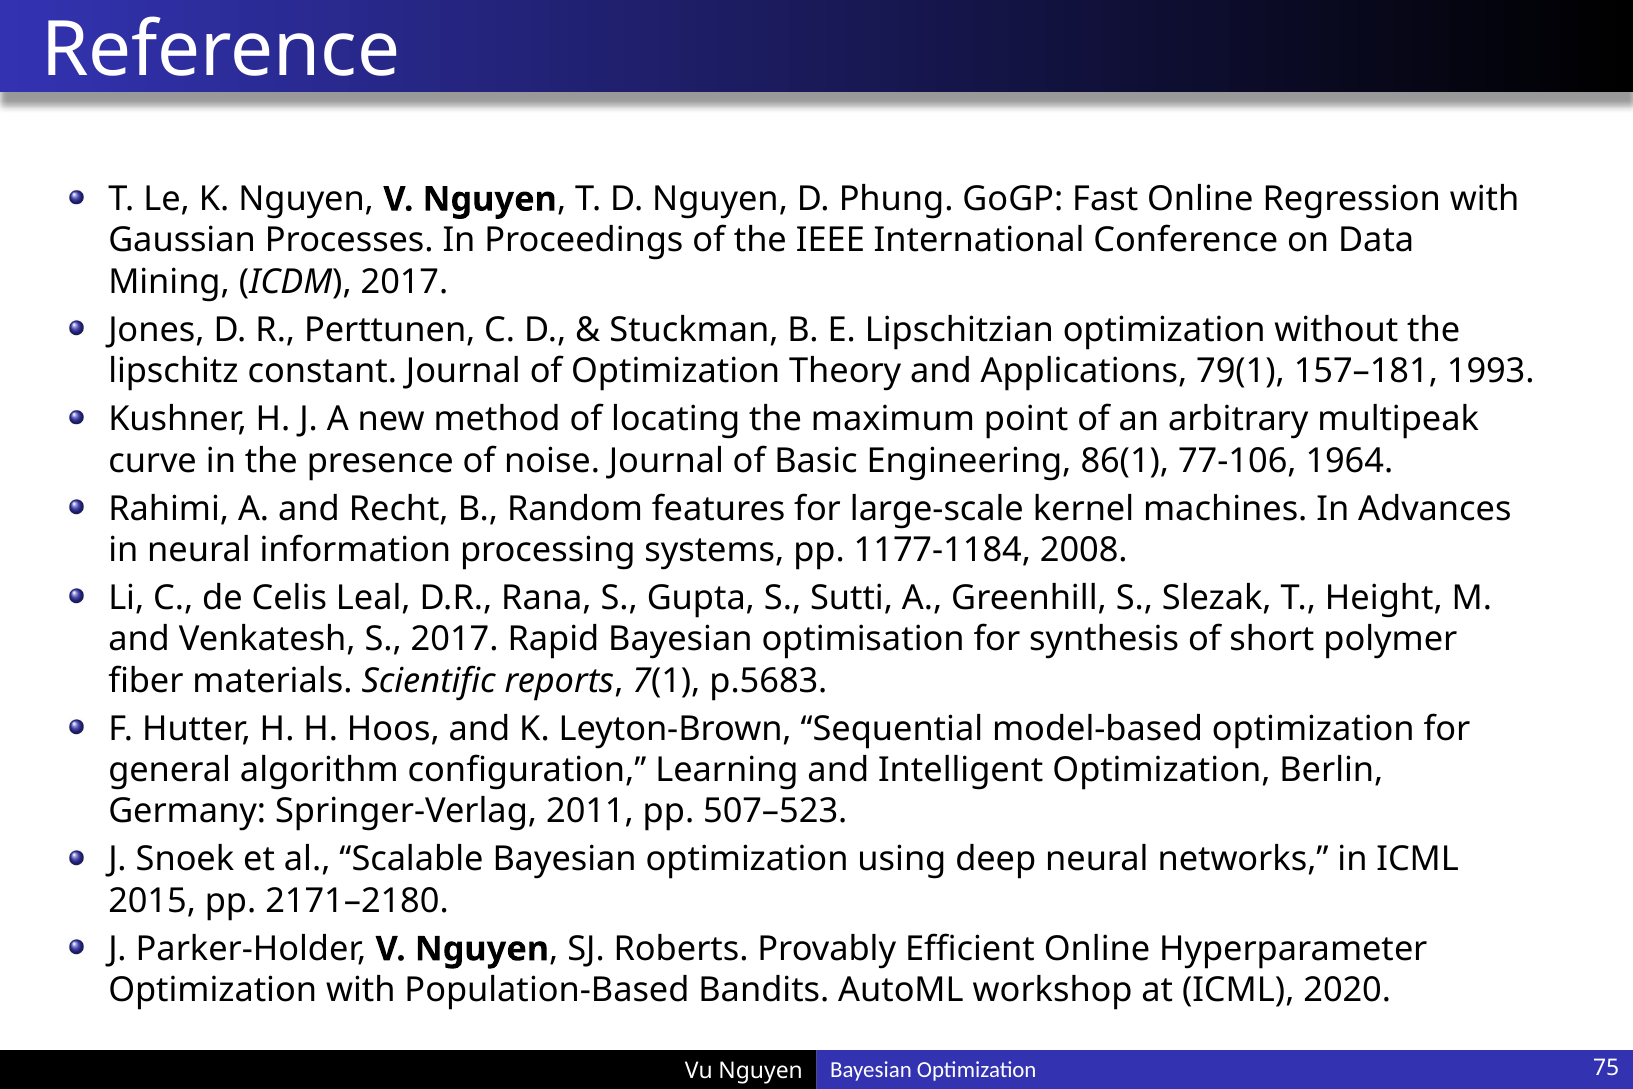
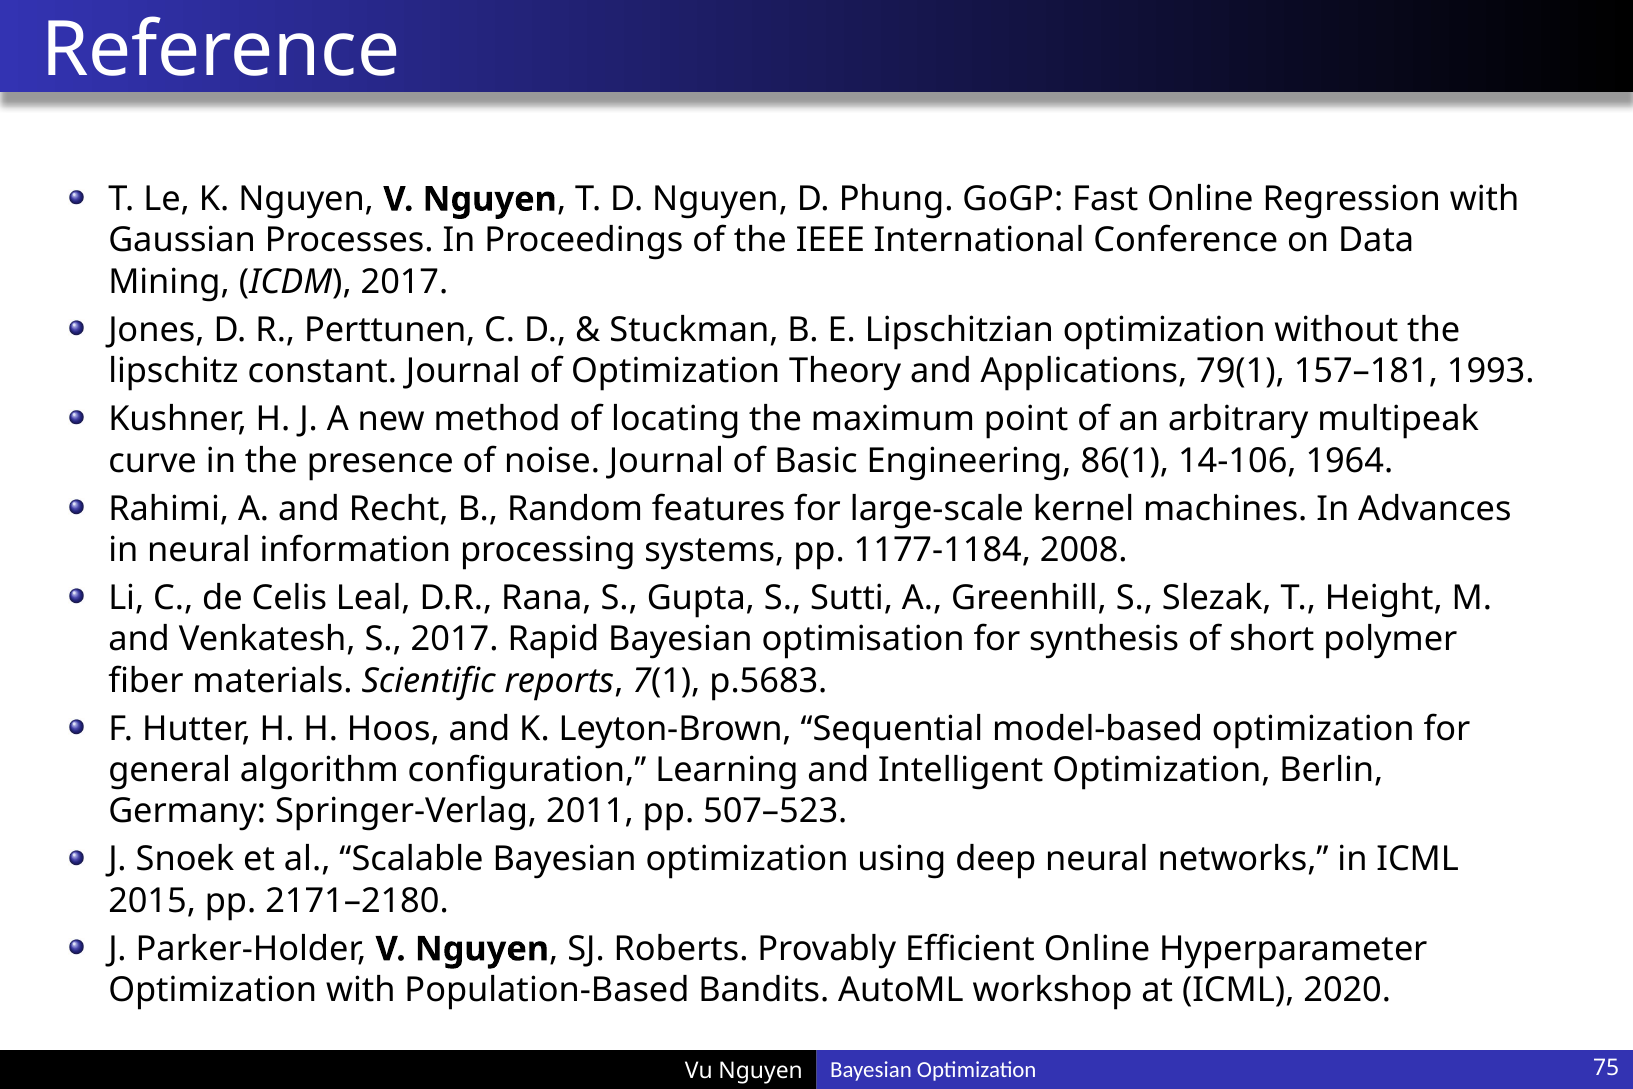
77-106: 77-106 -> 14-106 (1237, 461)
